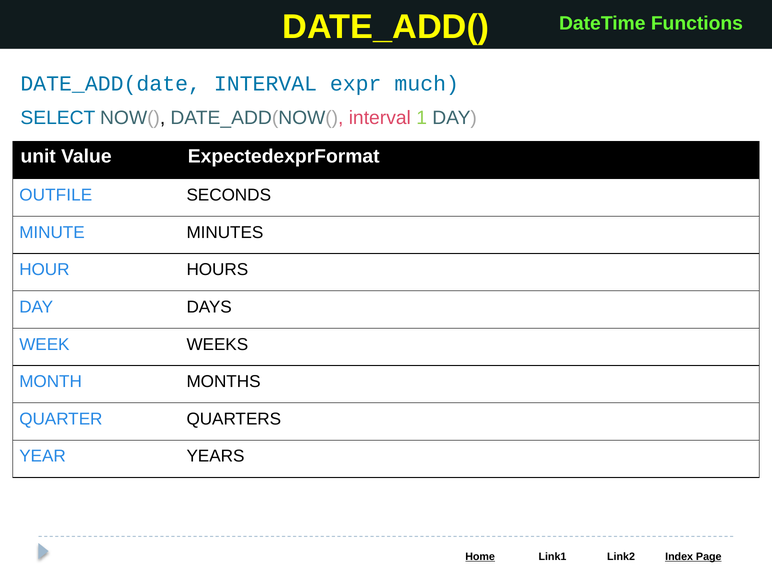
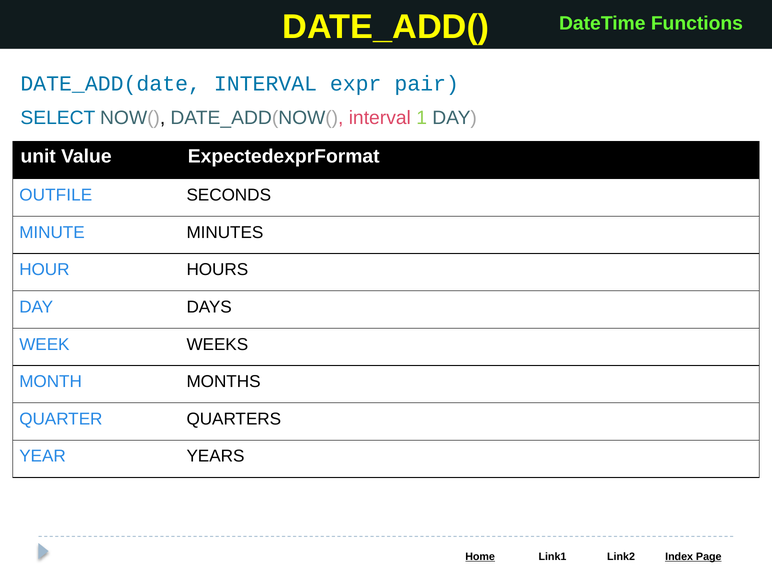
much: much -> pair (427, 83)
